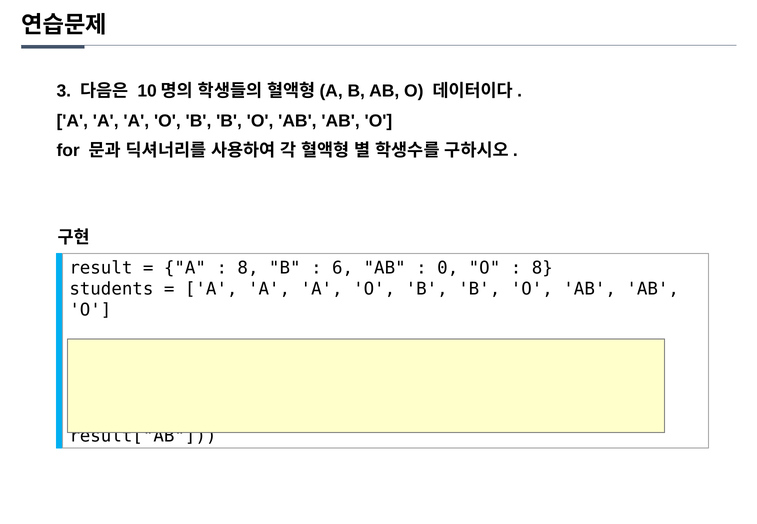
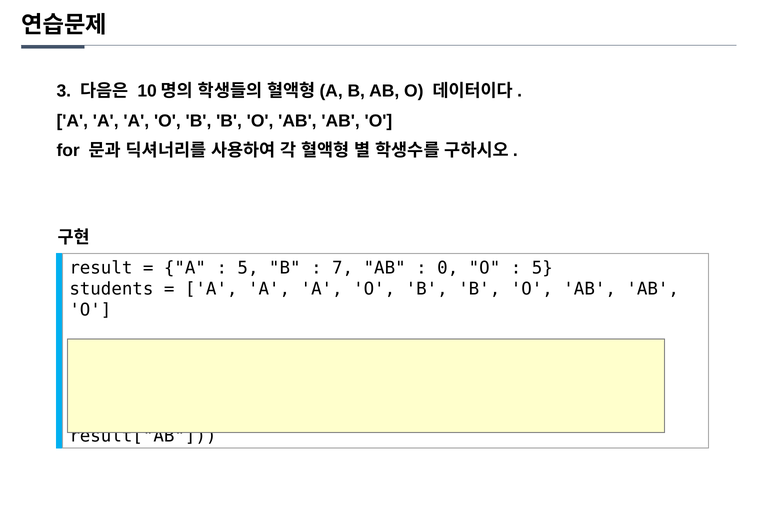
8: 8 -> 5 (248, 268)
6: 6 -> 7 (343, 268)
8: 8 -> 5 (542, 268)
